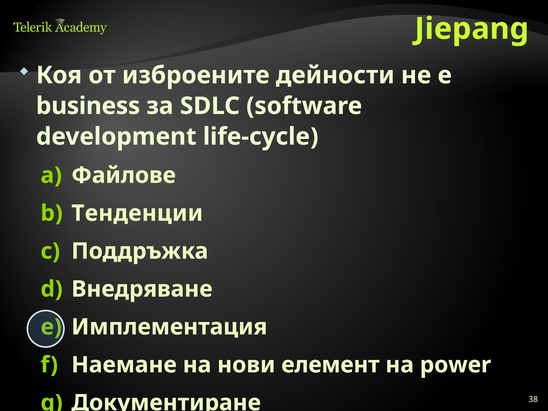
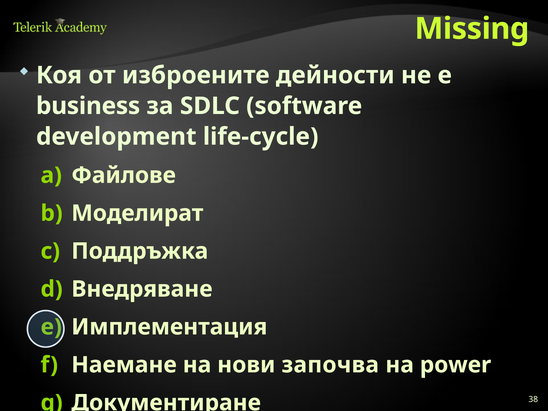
Jiepang: Jiepang -> Missing (472, 29)
Тенденции: Тенденции -> Моделират (137, 213)
елемент: елемент -> започва (330, 365)
